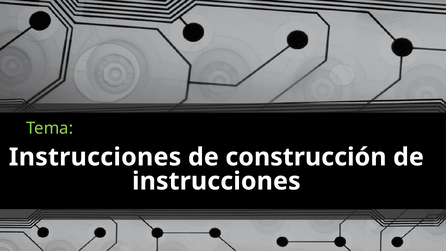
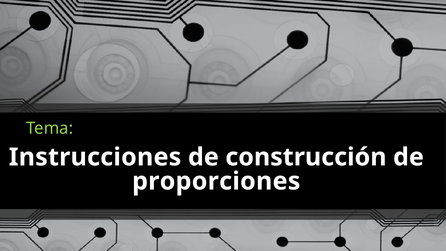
instrucciones: instrucciones -> proporciones (216, 181)
